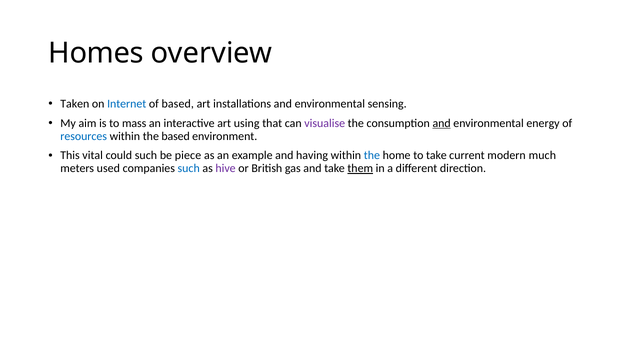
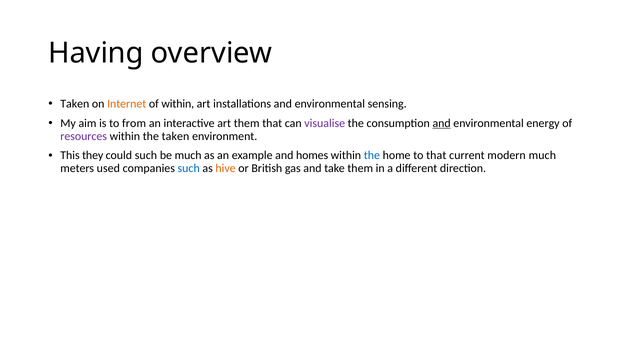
Homes: Homes -> Having (96, 53)
Internet colour: blue -> orange (127, 104)
of based: based -> within (178, 104)
mass: mass -> from (134, 123)
art using: using -> them (247, 123)
resources colour: blue -> purple (84, 136)
the based: based -> taken (175, 136)
vital: vital -> they (93, 156)
be piece: piece -> much (188, 156)
having: having -> homes (312, 156)
to take: take -> that (436, 156)
hive colour: purple -> orange (226, 169)
them underline: present -> none (360, 169)
